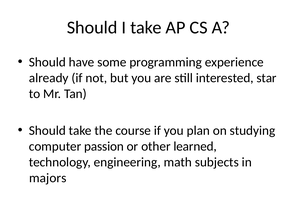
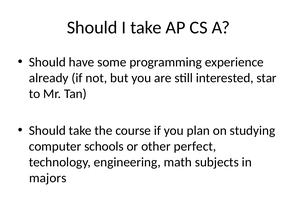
passion: passion -> schools (104, 147)
learned: learned -> perfect (195, 147)
